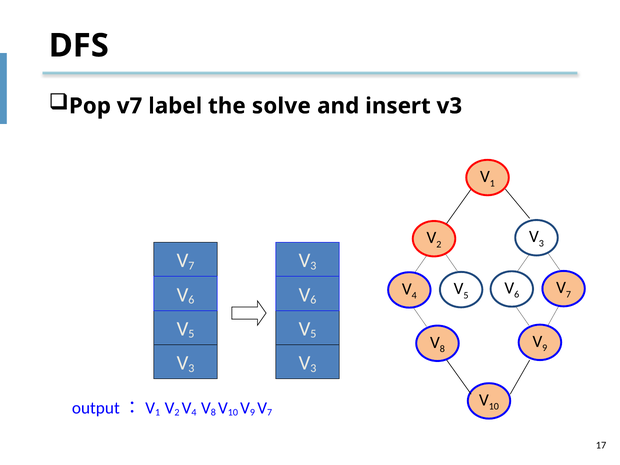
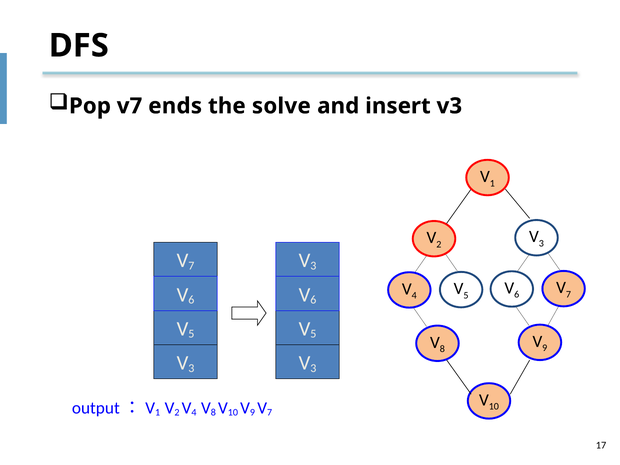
label: label -> ends (175, 106)
